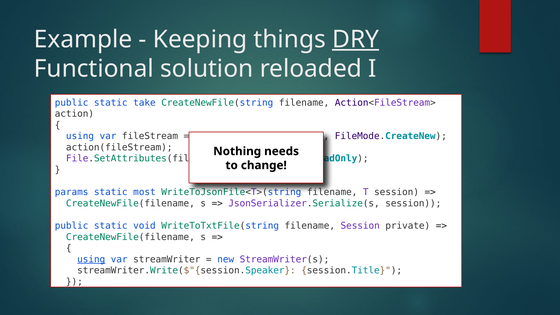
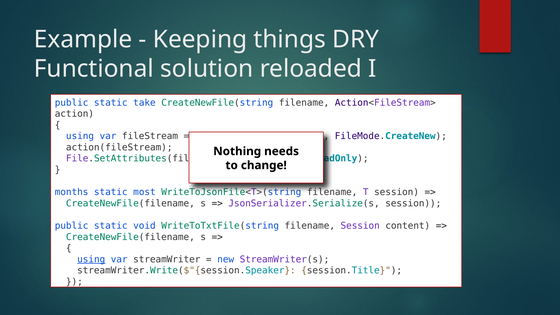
DRY underline: present -> none (356, 39)
params: params -> months (72, 192)
private: private -> content (408, 226)
